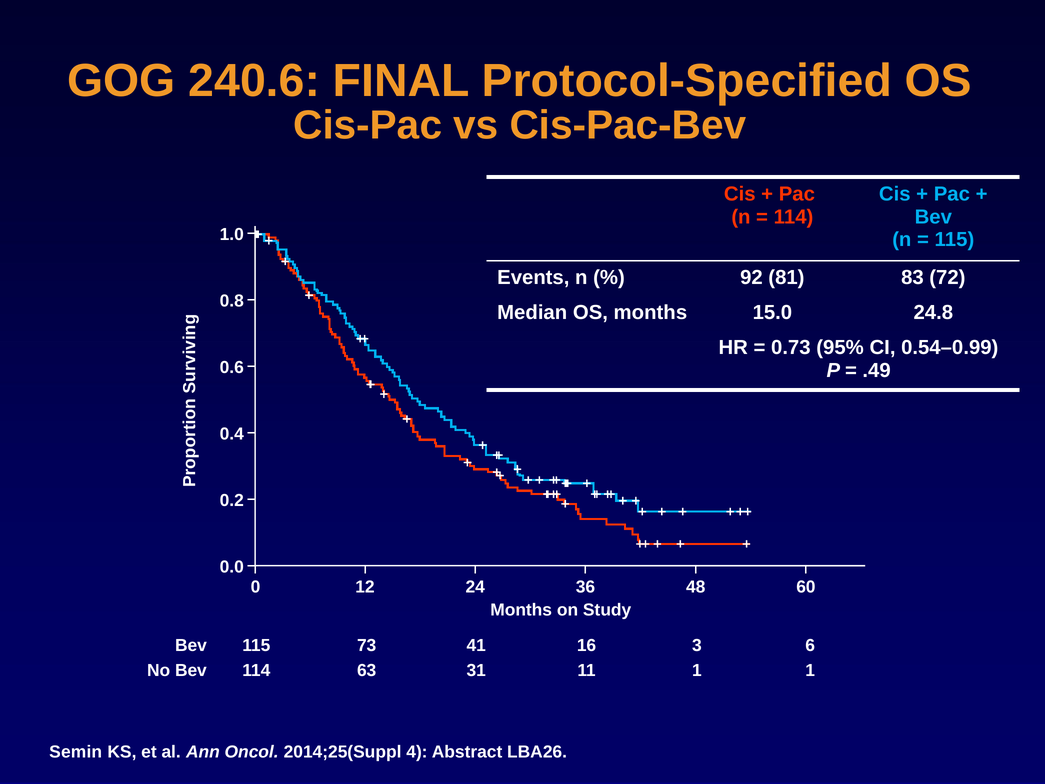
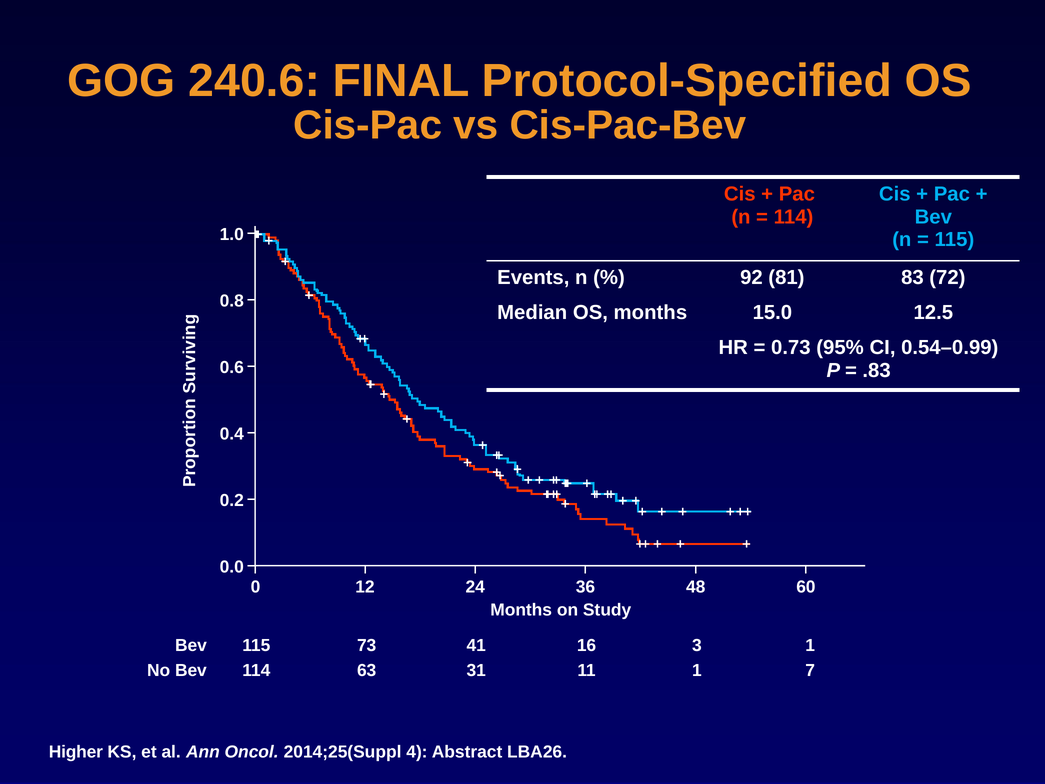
24.8: 24.8 -> 12.5 (933, 313)
.49: .49 -> .83 (877, 370)
3 6: 6 -> 1 (810, 645)
1 1: 1 -> 7 (810, 671)
Semin: Semin -> Higher (76, 752)
